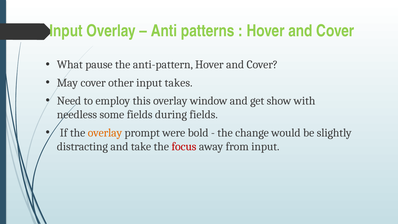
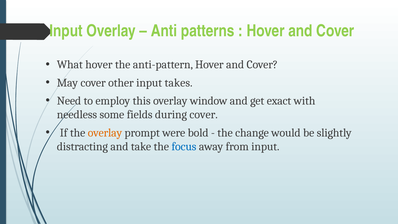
What pause: pause -> hover (99, 65)
show: show -> exact (279, 101)
during fields: fields -> cover (204, 115)
focus colour: red -> blue (184, 147)
